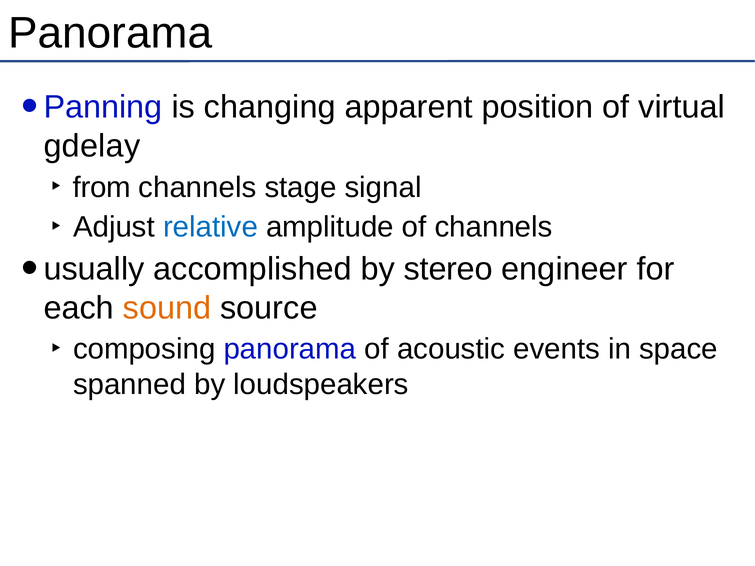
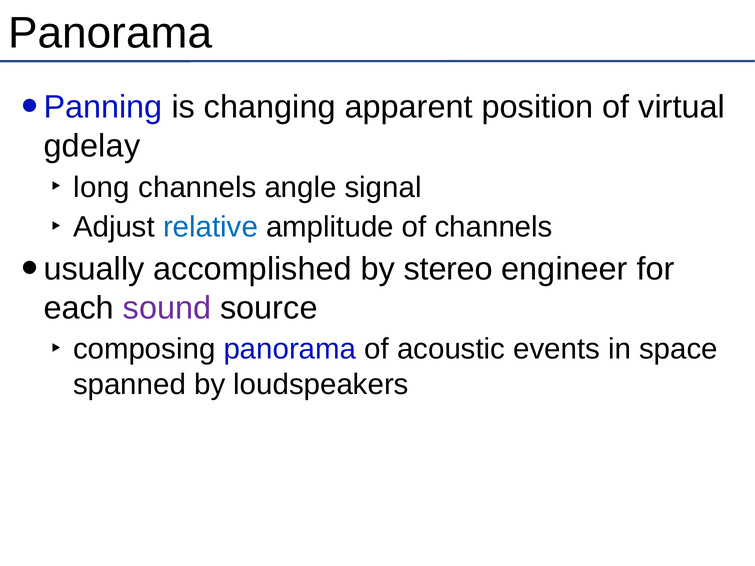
from: from -> long (102, 187)
stage: stage -> angle (301, 187)
sound colour: orange -> purple (167, 308)
